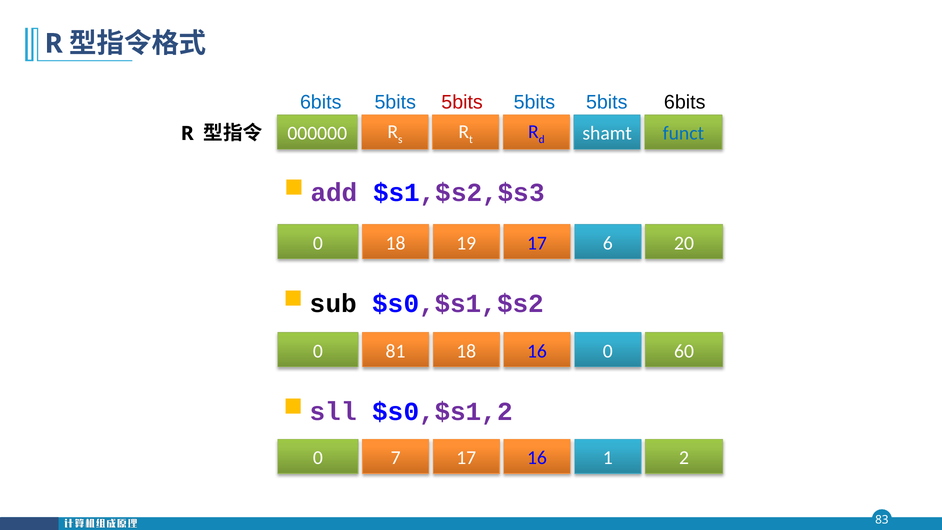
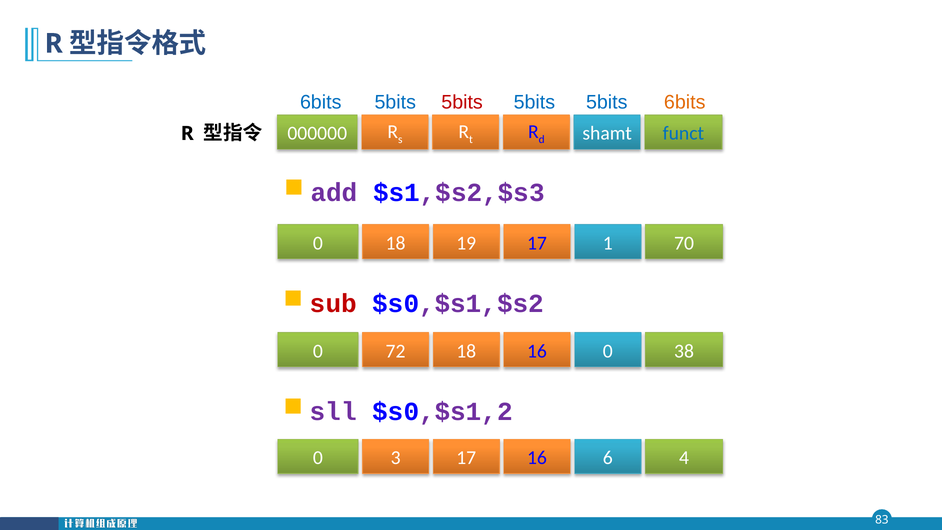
6bits colour: black -> orange (685, 102)
6: 6 -> 1 (608, 243)
20: 20 -> 70 (684, 243)
sub colour: black -> red (333, 303)
81: 81 -> 72 (396, 351)
60: 60 -> 38 (684, 351)
7: 7 -> 3 (396, 458)
1: 1 -> 6 (608, 458)
2: 2 -> 4 (684, 458)
